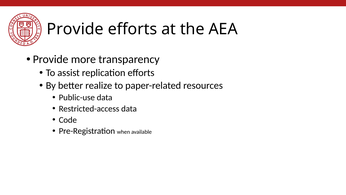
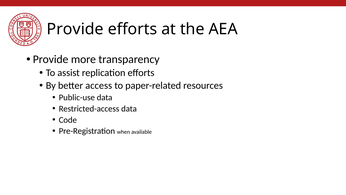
realize: realize -> access (99, 85)
